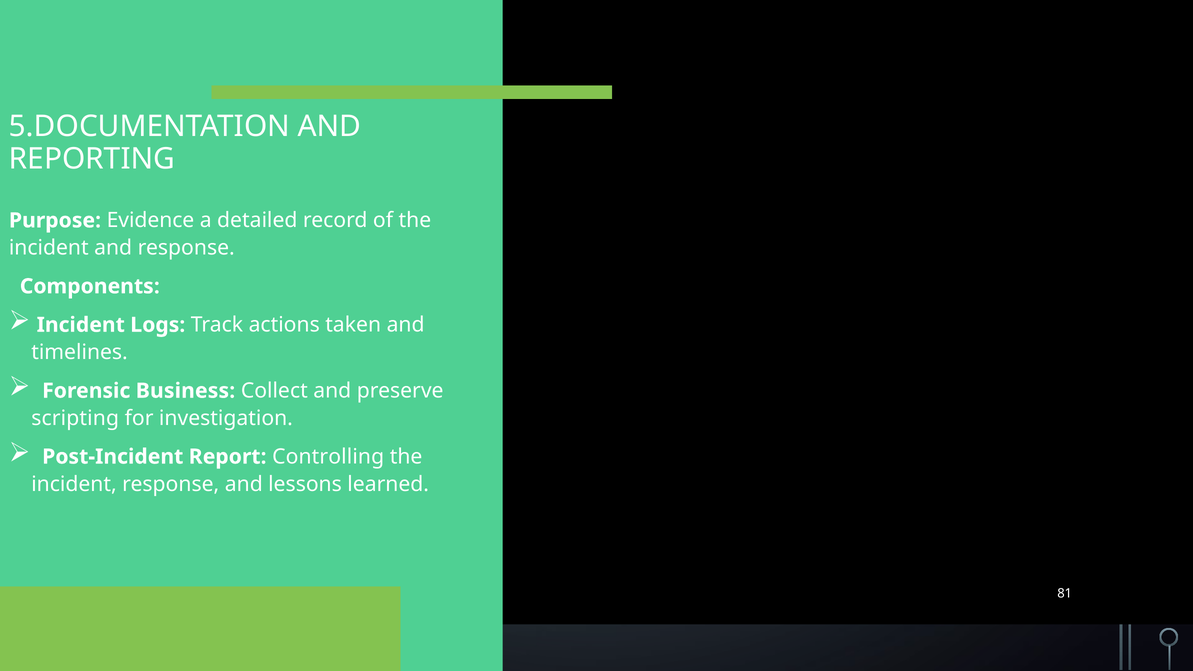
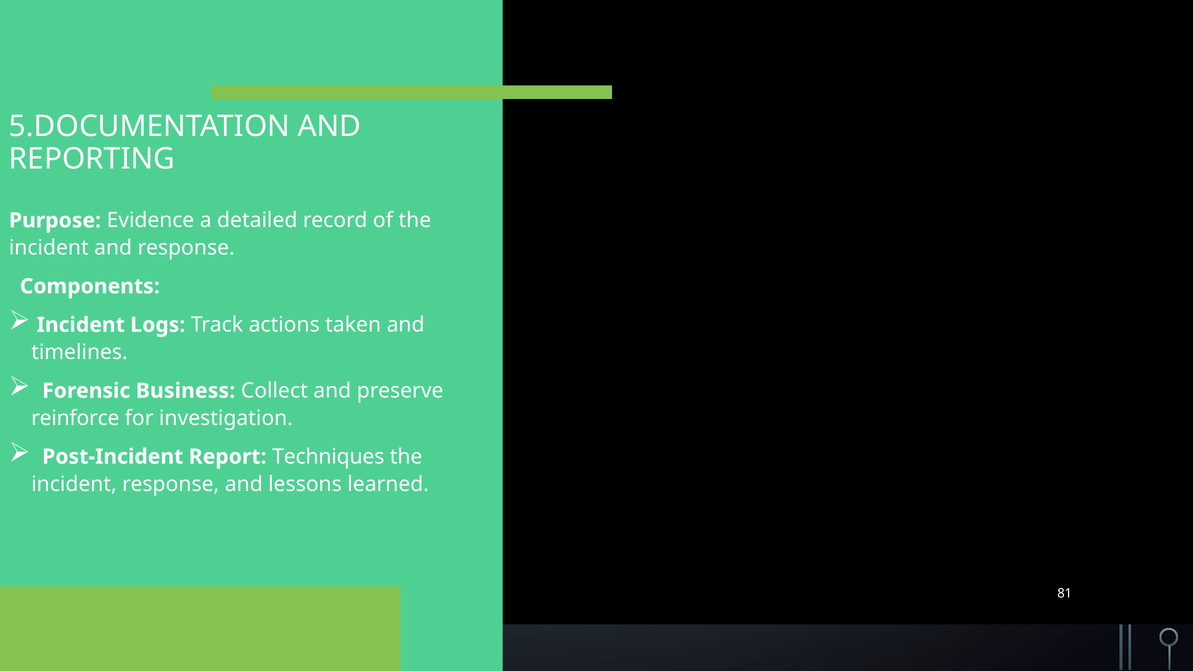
scripting: scripting -> reinforce (75, 418)
Controlling: Controlling -> Techniques (328, 457)
